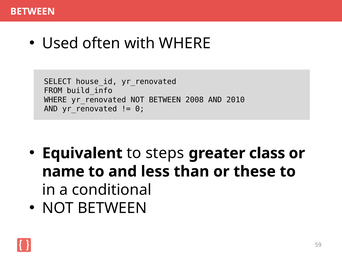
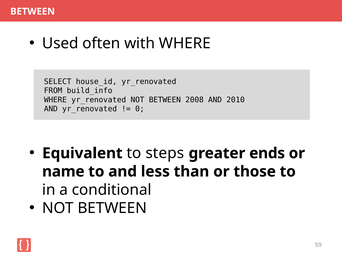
class: class -> ends (267, 153)
these: these -> those (255, 171)
